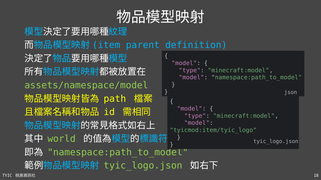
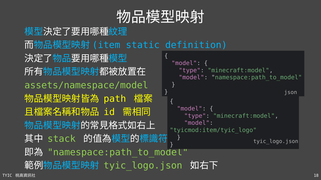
parent: parent -> static (143, 45)
world: world -> stack (62, 139)
